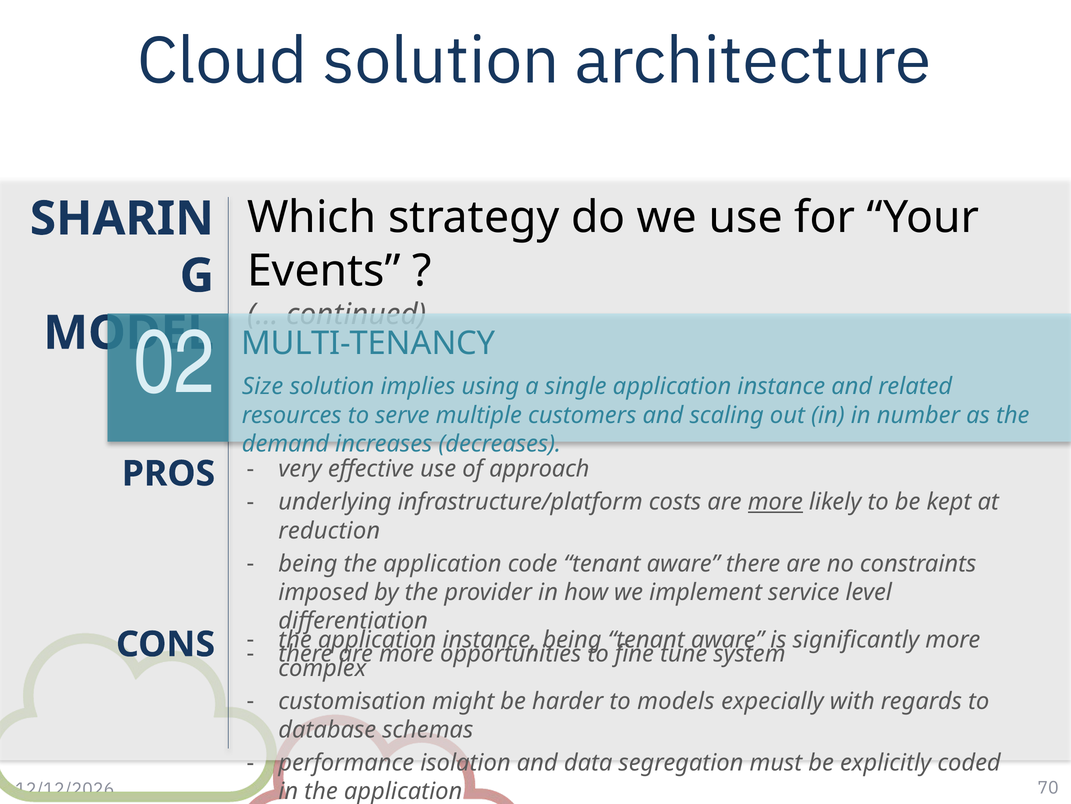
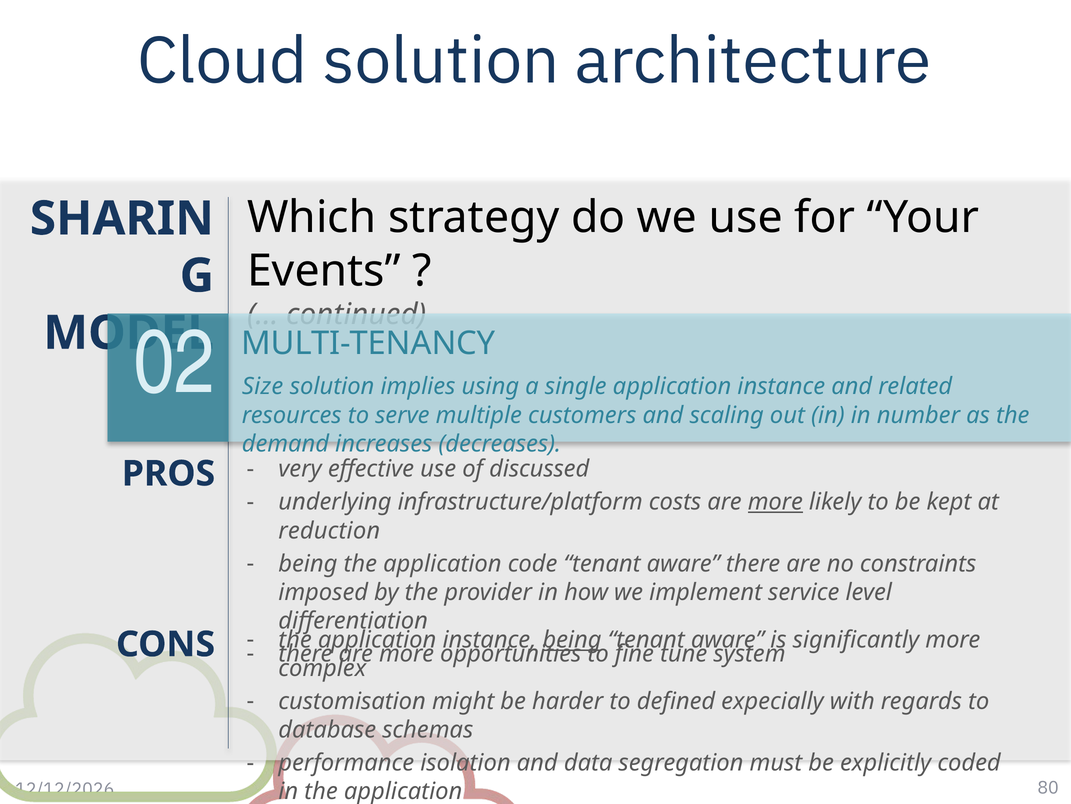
approach: approach -> discussed (539, 469)
being underline: none -> present (572, 639)
models: models -> defined (676, 701)
70: 70 -> 80 (1048, 787)
